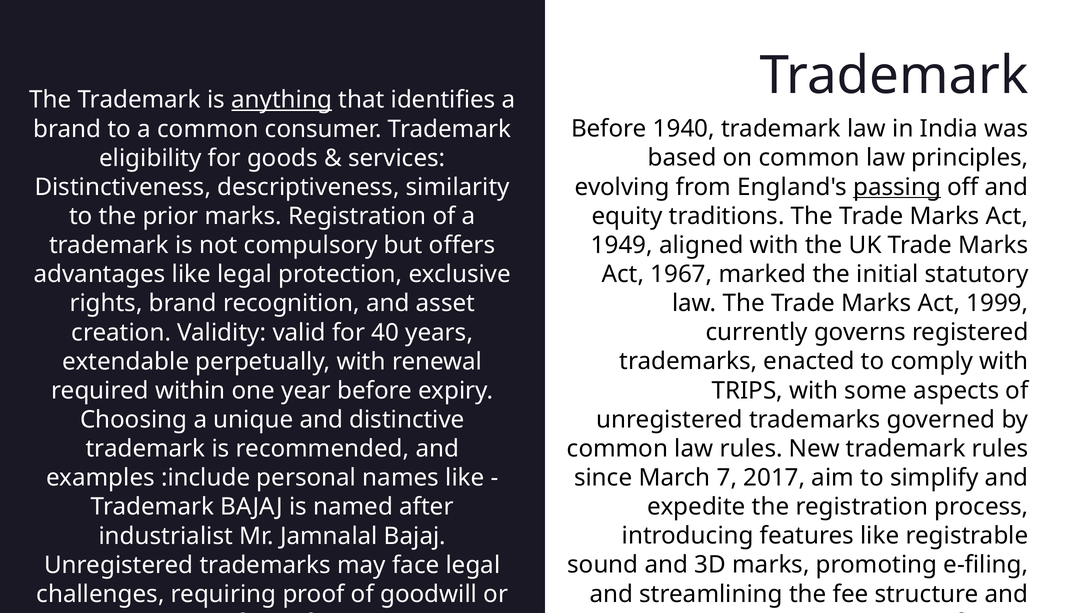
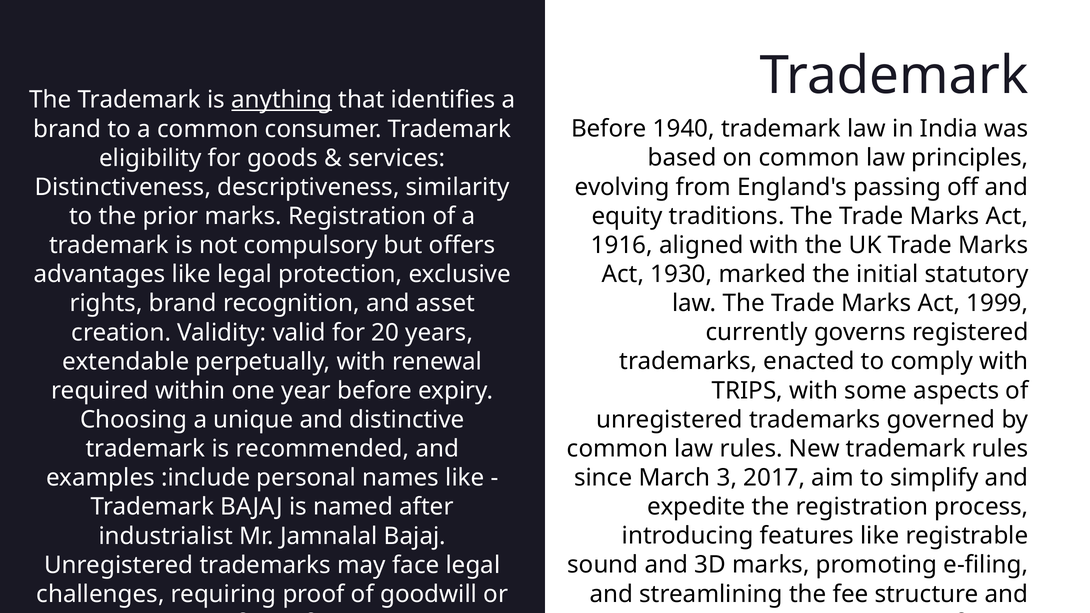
passing underline: present -> none (897, 187)
1949: 1949 -> 1916 (622, 245)
1967: 1967 -> 1930 (681, 274)
40: 40 -> 20 (385, 333)
7: 7 -> 3 (727, 478)
